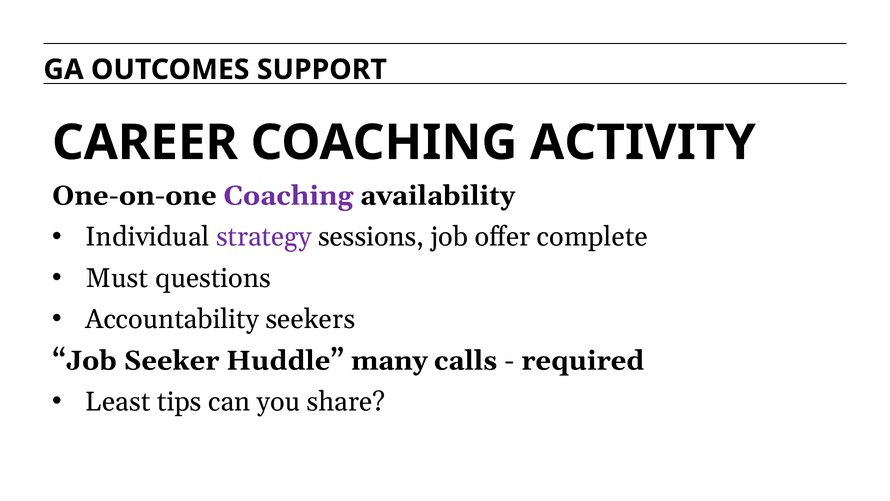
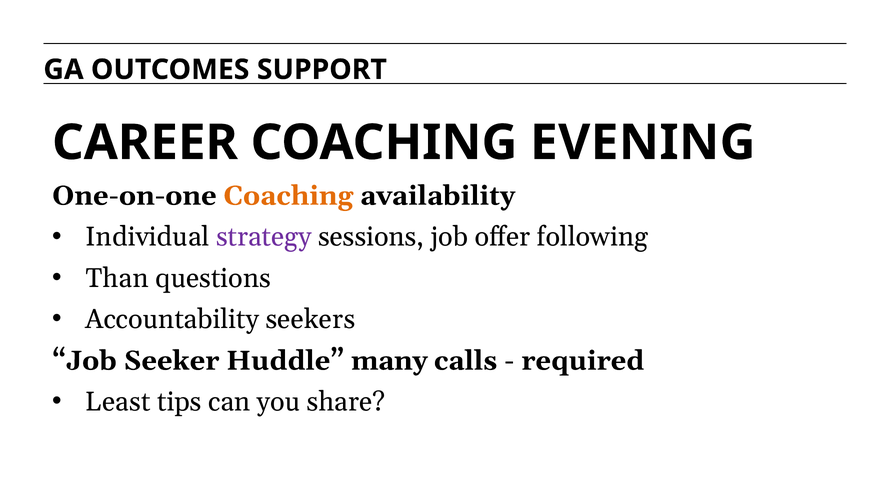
ACTIVITY: ACTIVITY -> EVENING (643, 143)
Coaching colour: purple -> orange (288, 196)
complete: complete -> following (592, 237)
Must: Must -> Than (117, 278)
